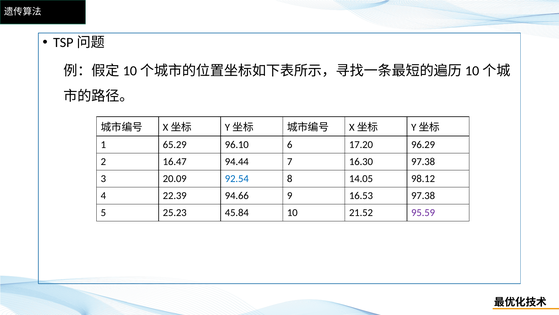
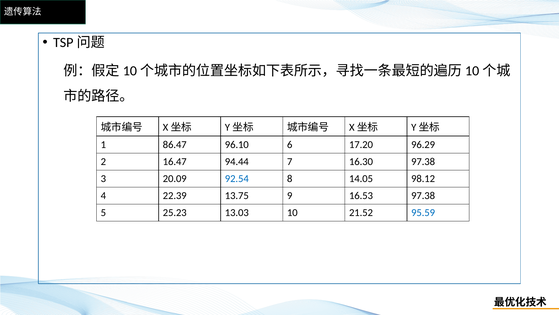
65.29: 65.29 -> 86.47 (175, 144)
94.66: 94.66 -> 13.75 (237, 195)
45.84: 45.84 -> 13.03 (237, 212)
95.59 colour: purple -> blue (423, 212)
